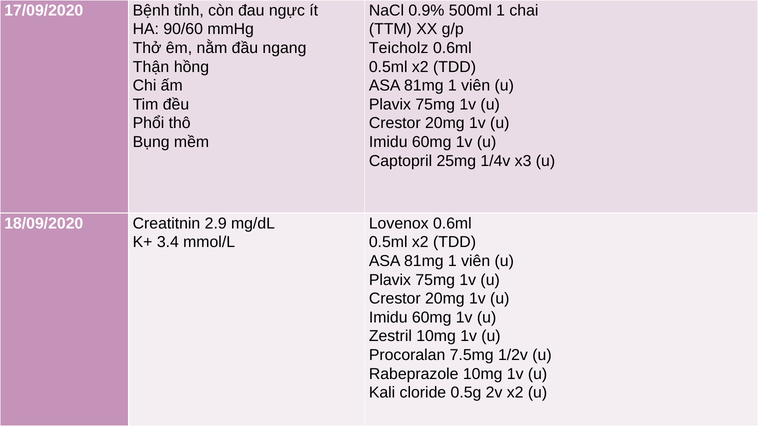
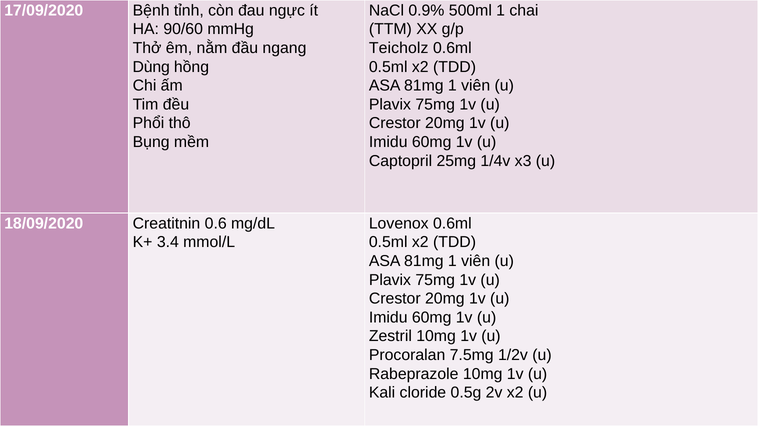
Thận: Thận -> Dùng (151, 67)
2.9: 2.9 -> 0.6 (216, 224)
